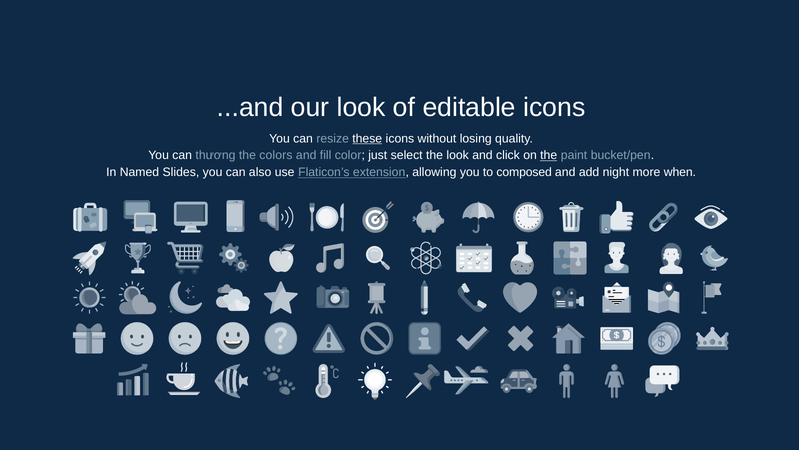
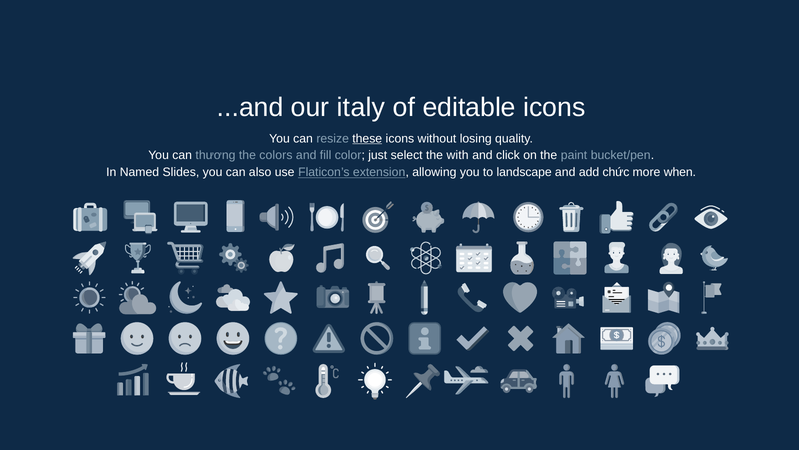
our look: look -> italy (361, 107)
the look: look -> with (458, 155)
the underline: present -> none (549, 155)
composed: composed -> landscape (524, 172)
night: night -> chức (616, 172)
